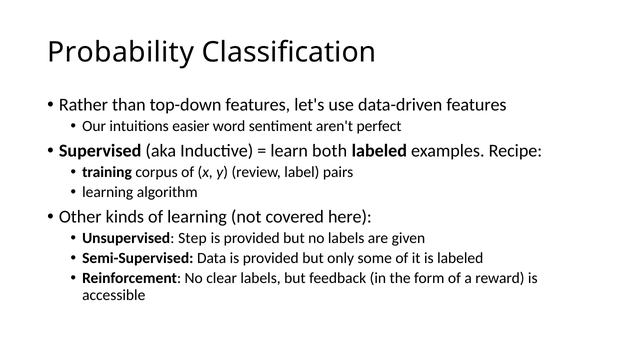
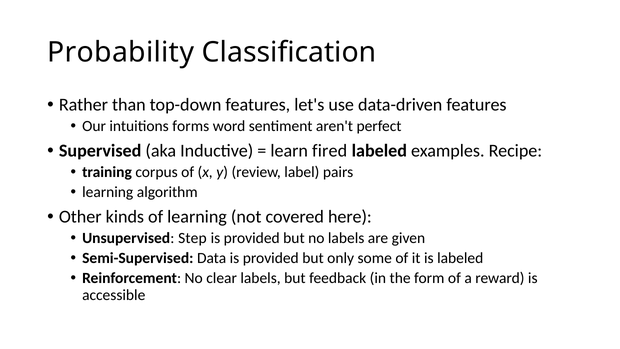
easier: easier -> forms (191, 126)
both: both -> fired (330, 151)
